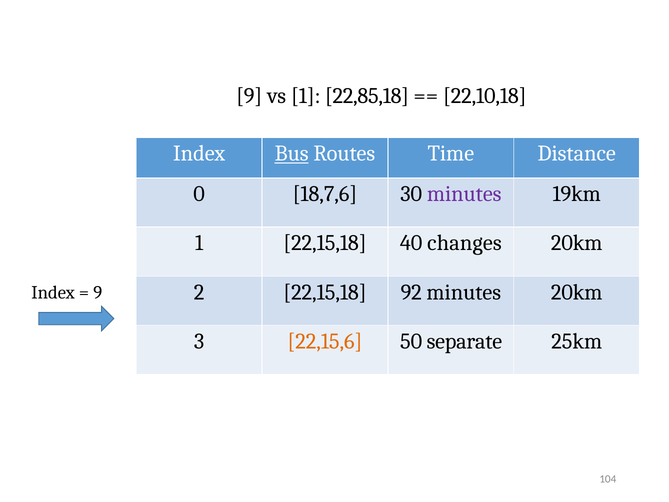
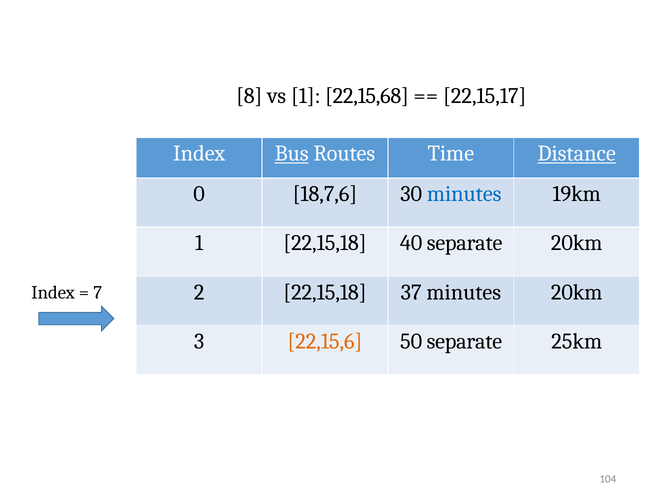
9: 9 -> 8 (249, 96)
22,85,18: 22,85,18 -> 22,15,68 (367, 96)
22,10,18: 22,10,18 -> 22,15,17 (485, 96)
Distance underline: none -> present (577, 153)
minutes colour: purple -> blue (464, 194)
40 changes: changes -> separate (465, 243)
92: 92 -> 37 (411, 292)
9: 9 -> 7 (98, 293)
